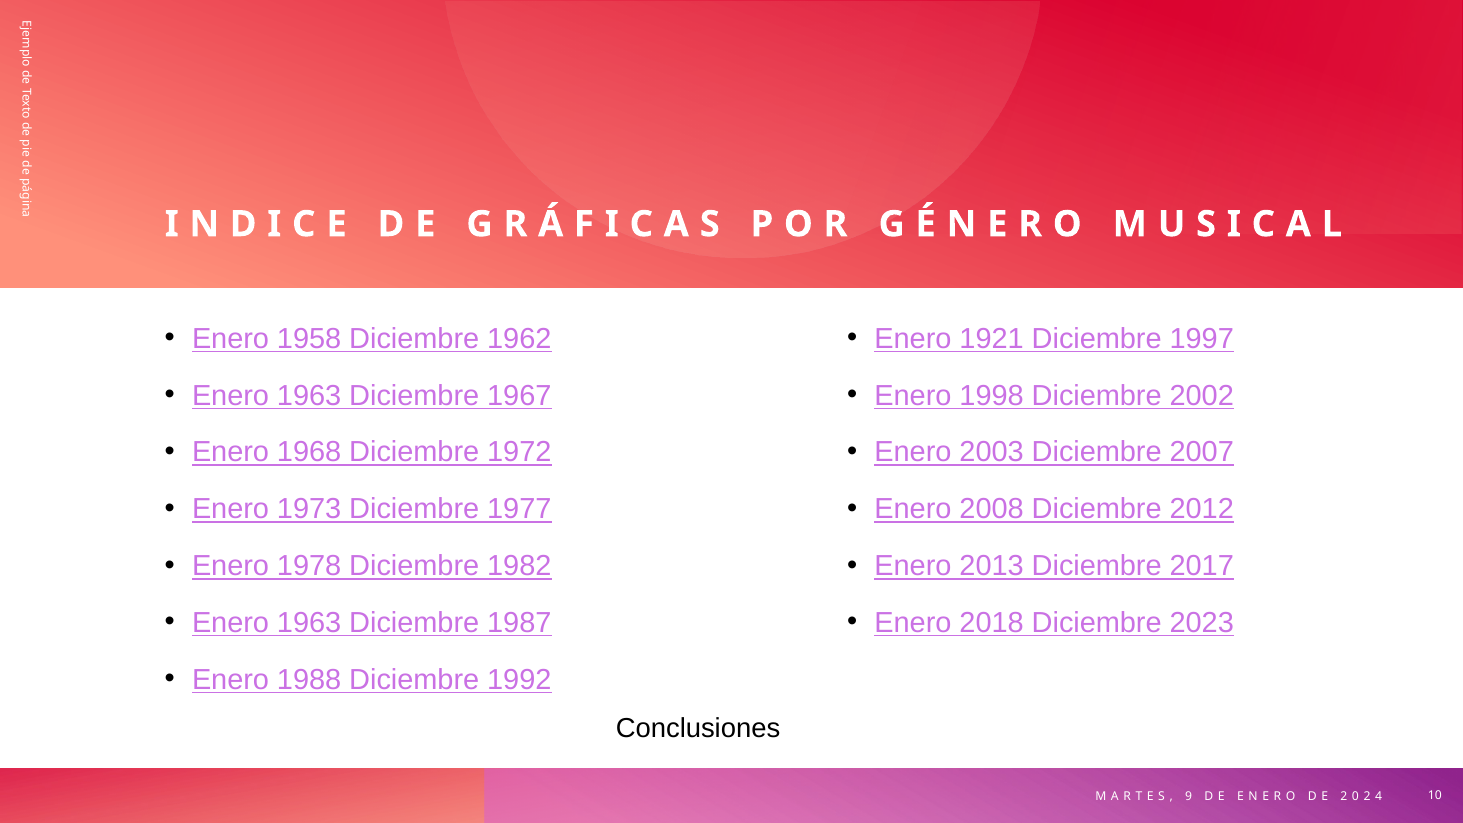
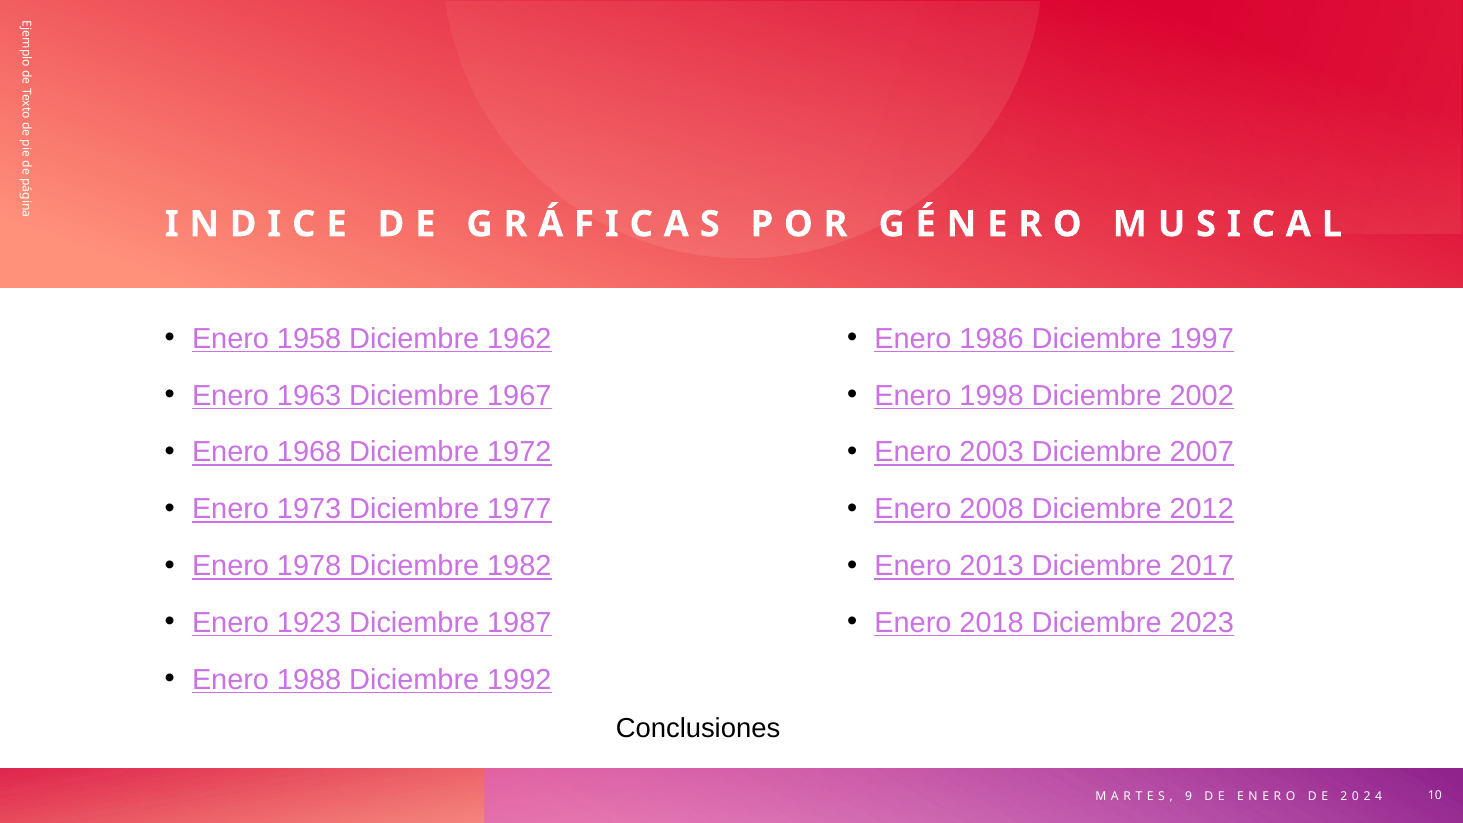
1921: 1921 -> 1986 (992, 339)
1963: 1963 -> 1923 (309, 623)
